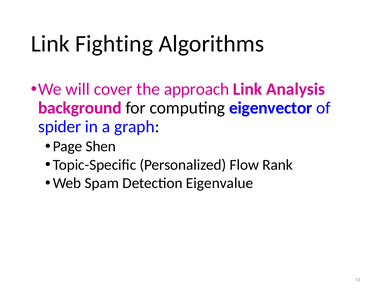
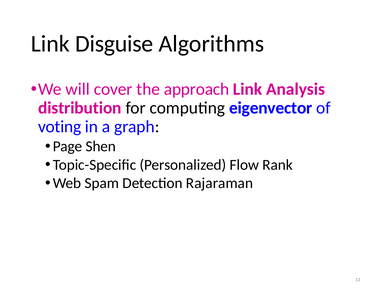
Fighting: Fighting -> Disguise (114, 44)
background: background -> distribution (80, 108)
spider: spider -> voting (60, 127)
Eigenvalue: Eigenvalue -> Rajaraman (220, 183)
